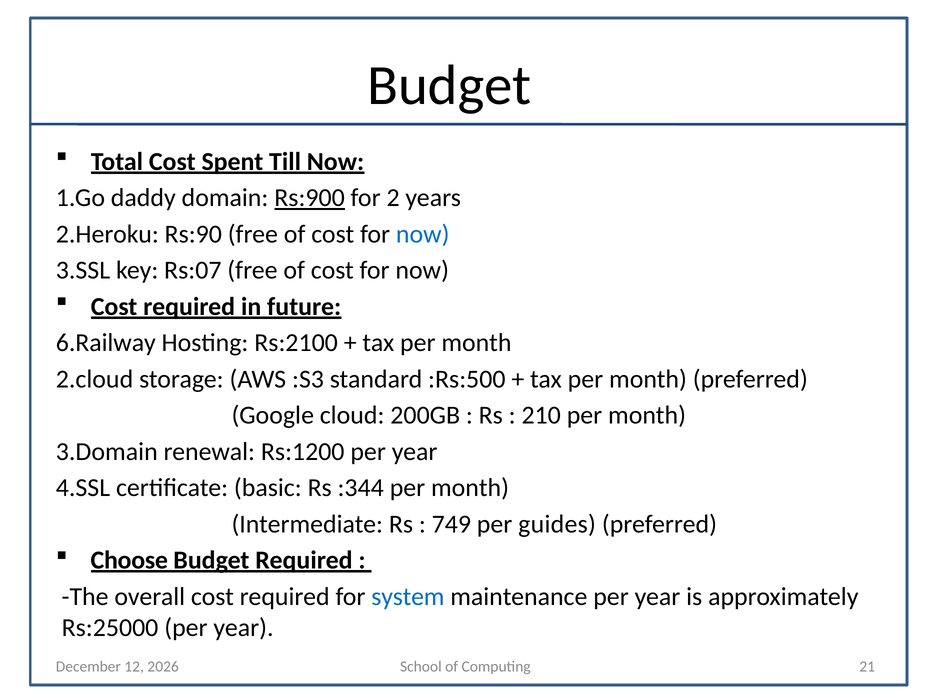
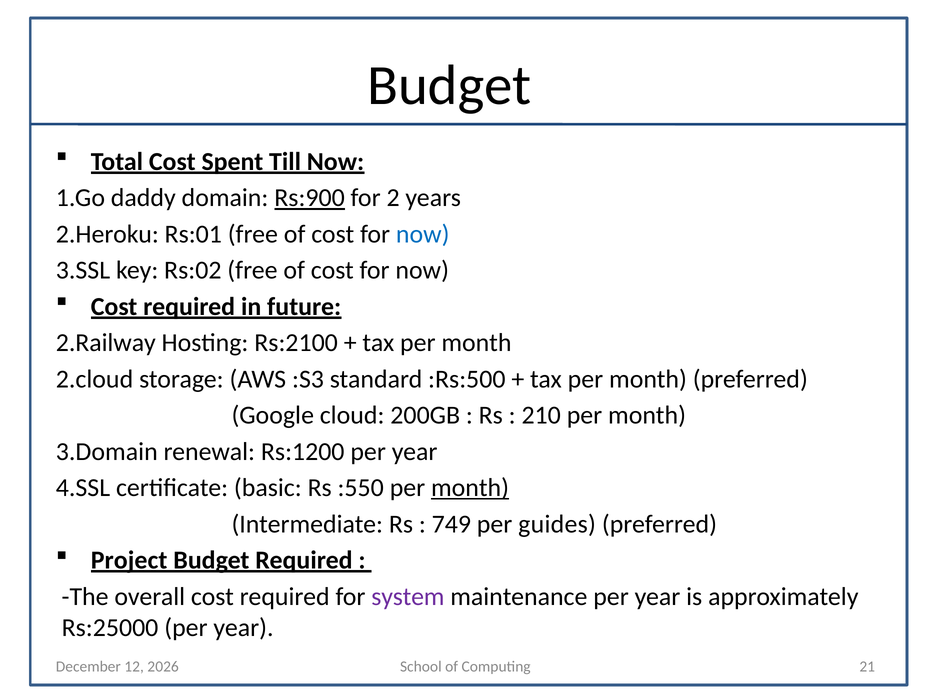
Rs:90: Rs:90 -> Rs:01 (193, 234)
Rs:07: Rs:07 -> Rs:02 (193, 270)
6.Railway: 6.Railway -> 2.Railway (106, 343)
:344: :344 -> :550 (361, 488)
month underline: none -> present (470, 488)
Choose: Choose -> Project (129, 560)
system colour: blue -> purple (408, 597)
